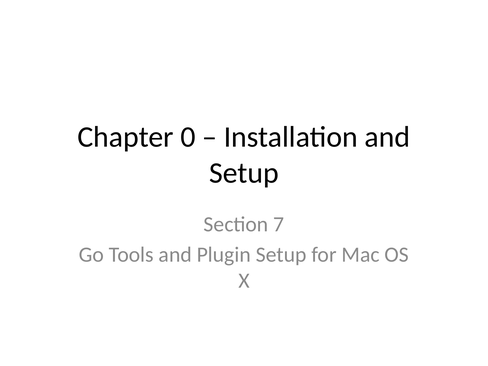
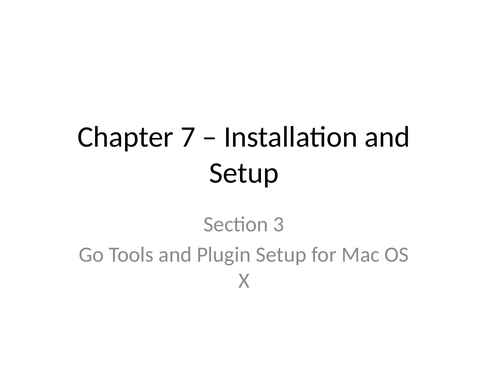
0: 0 -> 7 (188, 137)
7: 7 -> 3 (279, 224)
